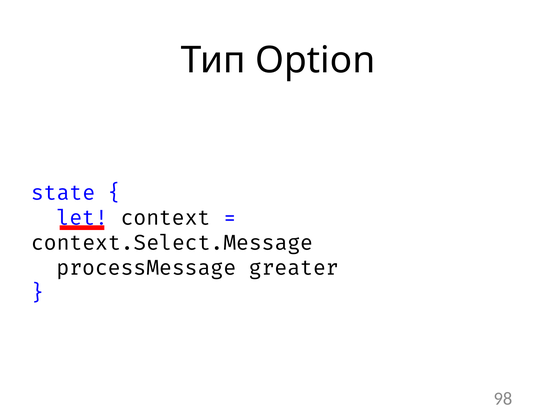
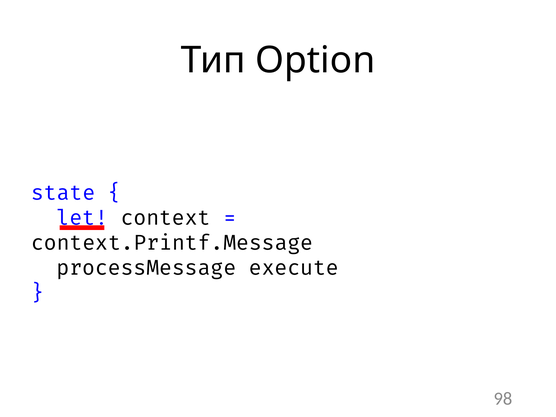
context.Select.Message: context.Select.Message -> context.Printf.Message (172, 243)
greater: greater -> execute (294, 268)
